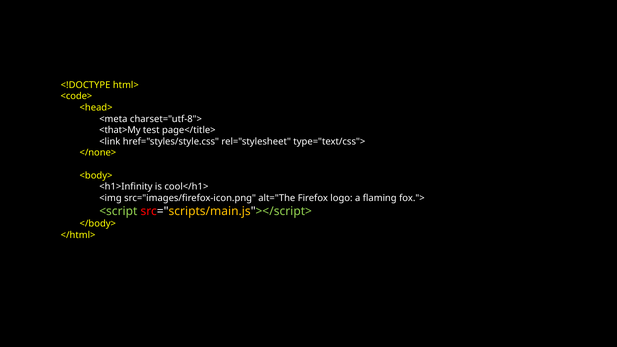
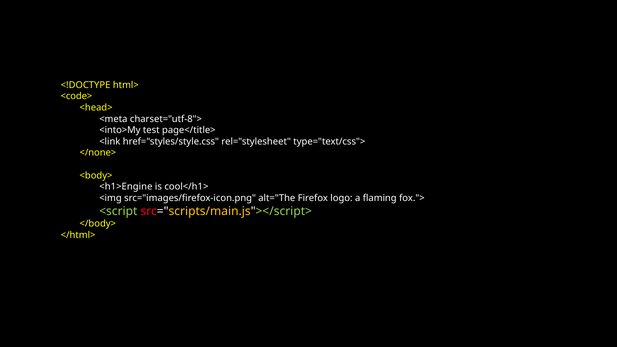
<that>My: <that>My -> <into>My (120, 130)
<h1>Infinity: <h1>Infinity -> <h1>Engine (126, 187)
